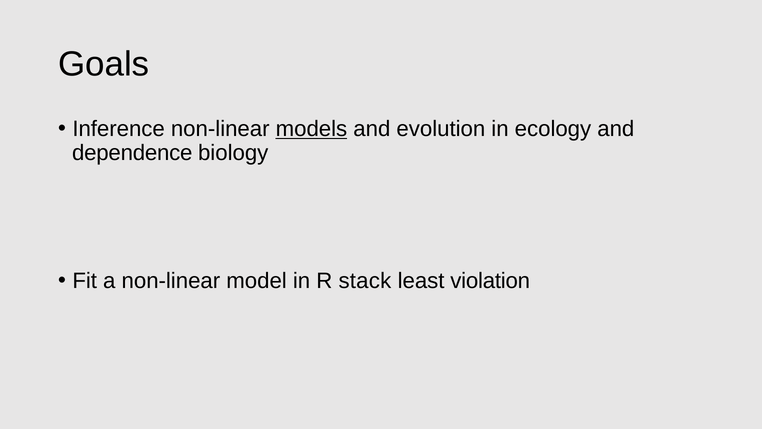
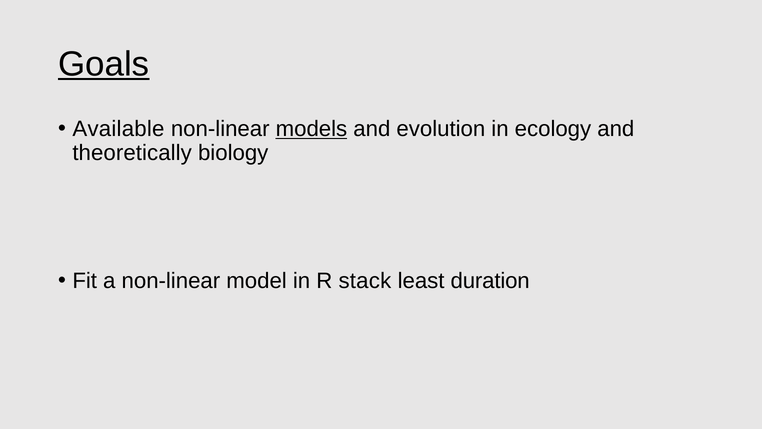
Goals underline: none -> present (104, 64)
Inference: Inference -> Available (118, 129)
dependence: dependence -> theoretically (132, 153)
violation: violation -> duration (490, 281)
